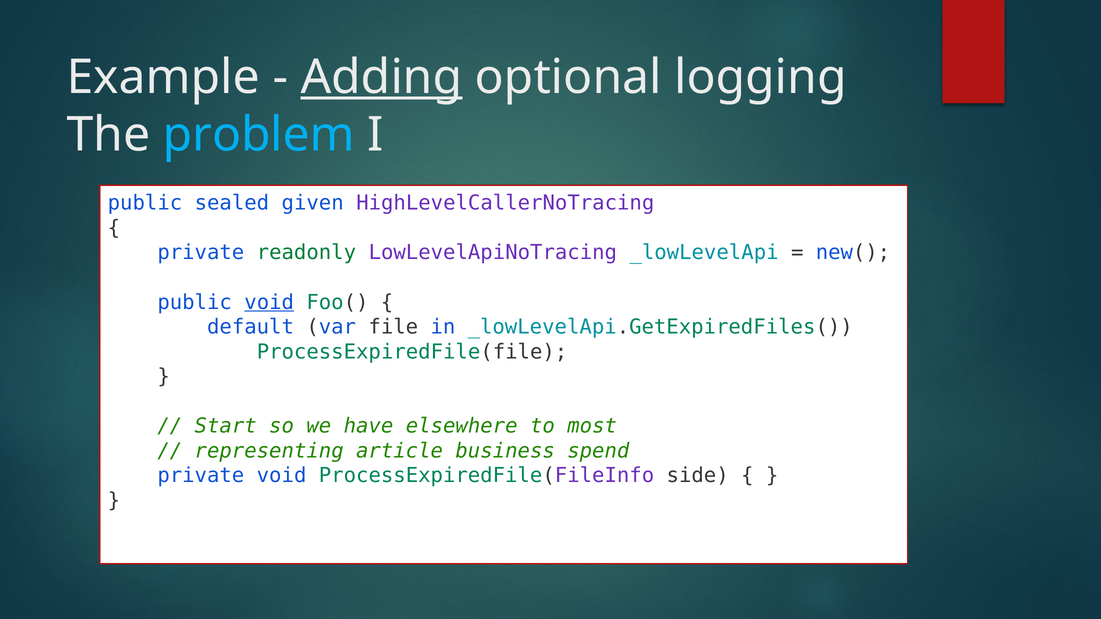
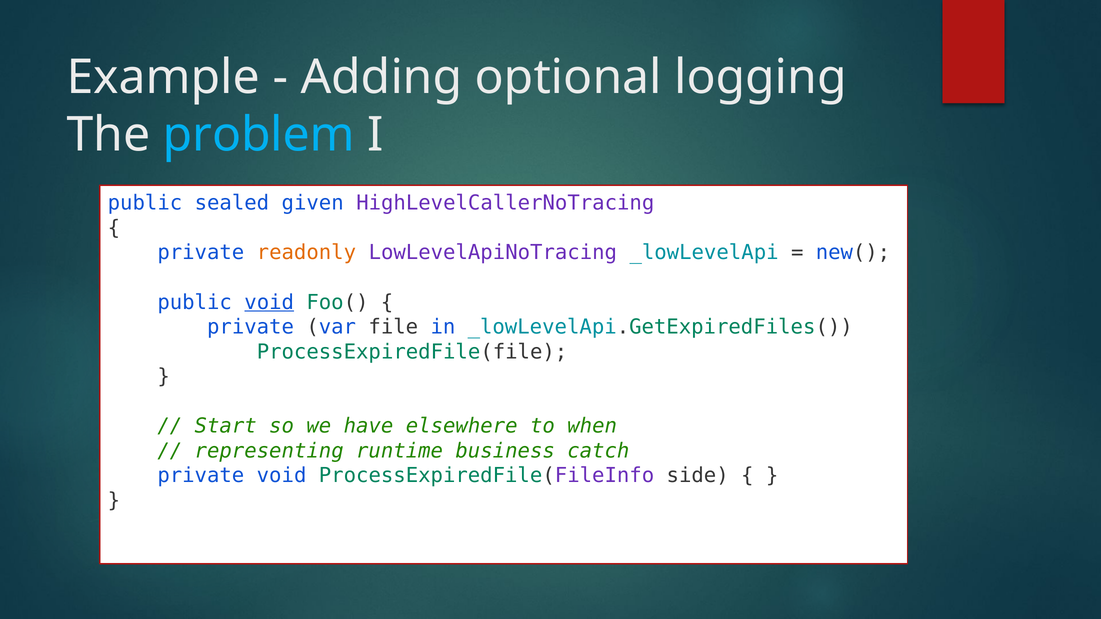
Adding underline: present -> none (381, 77)
readonly colour: green -> orange (306, 253)
default: default -> private (251, 327)
most: most -> when (592, 426)
article: article -> runtime (400, 451)
spend: spend -> catch (598, 451)
